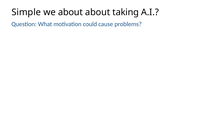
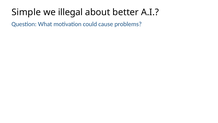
we about: about -> illegal (70, 12)
taking: taking -> better (126, 12)
